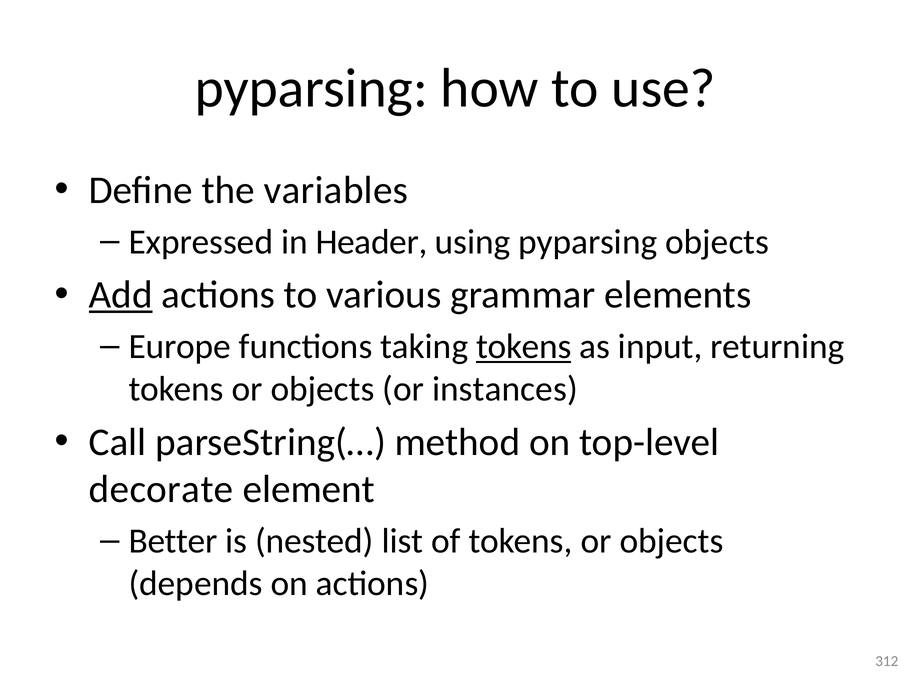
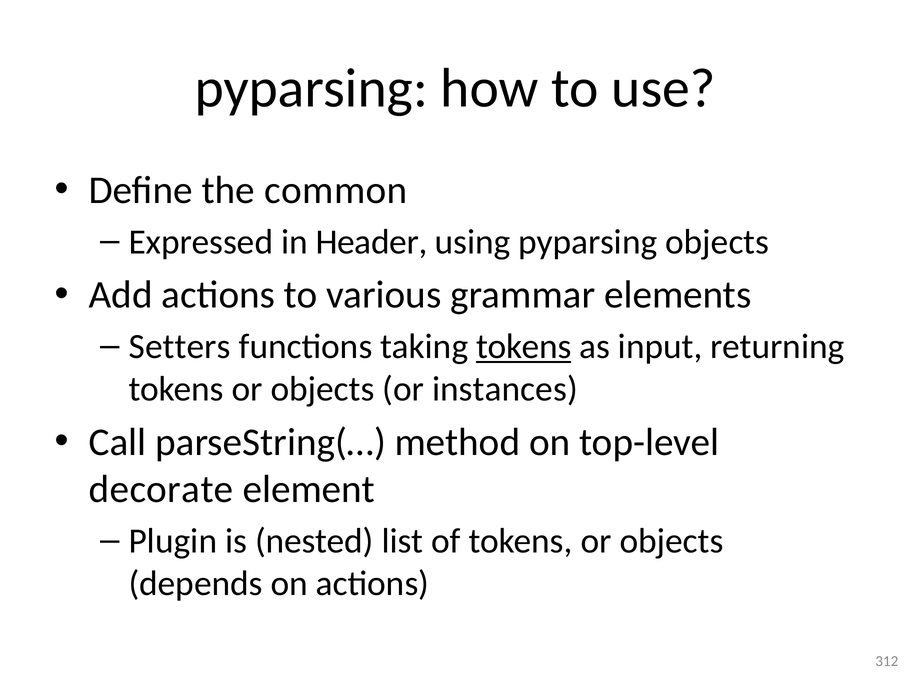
variables: variables -> common (336, 190)
Add underline: present -> none (121, 295)
Europe: Europe -> Setters (180, 347)
Better: Better -> Plugin (173, 541)
